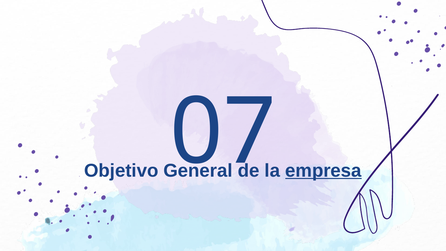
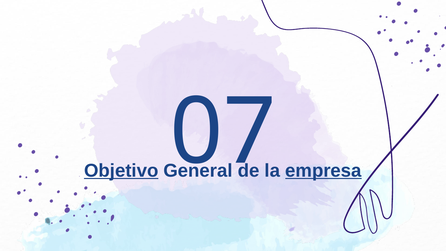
Objetivo underline: none -> present (121, 171)
